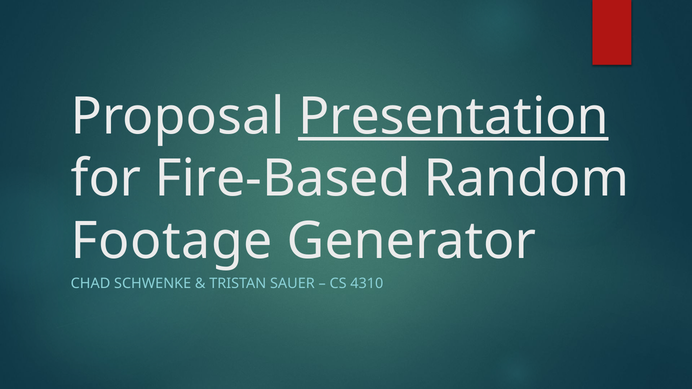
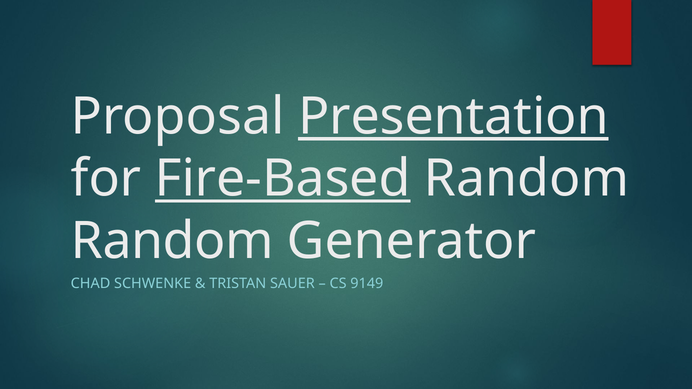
Fire-Based underline: none -> present (283, 179)
Footage: Footage -> Random (172, 241)
4310: 4310 -> 9149 (367, 283)
